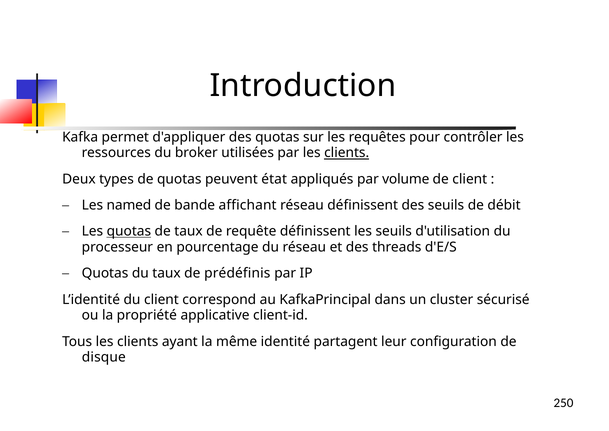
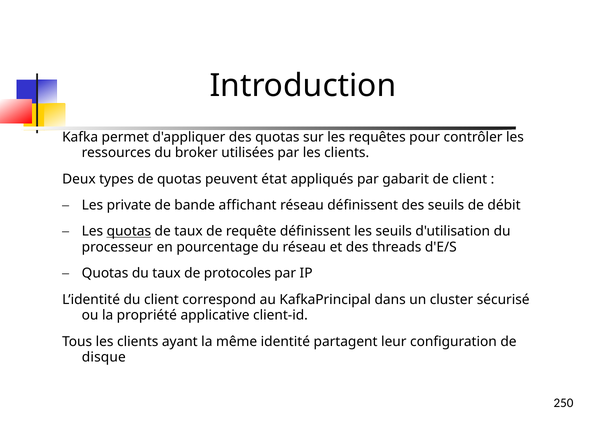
clients underline: present -> none (347, 153)
volume: volume -> gabarit (406, 179)
named: named -> private (129, 205)
prédéfinis: prédéfinis -> protocoles (237, 273)
